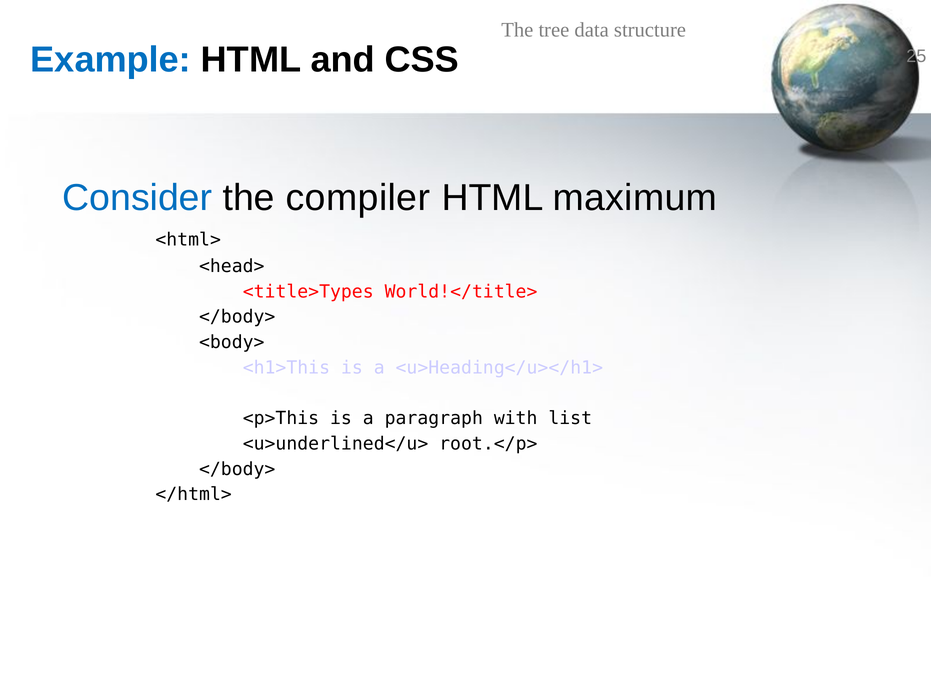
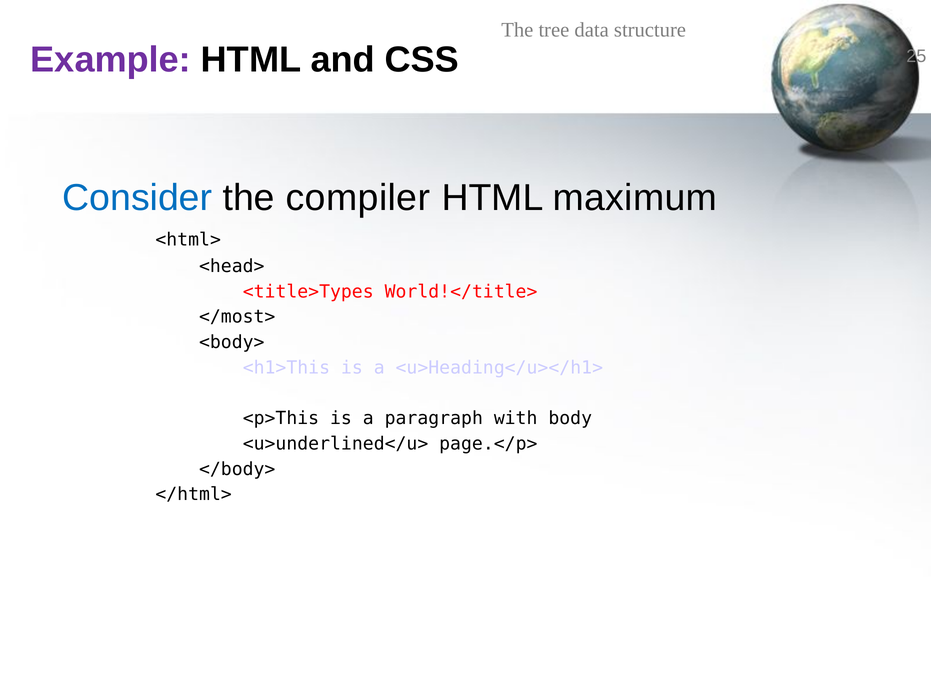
Example colour: blue -> purple (111, 60)
</body>: </body> -> </most> (237, 317)
list: list -> body (570, 418)
root.</p>: root.</p> -> page.</p> (488, 444)
